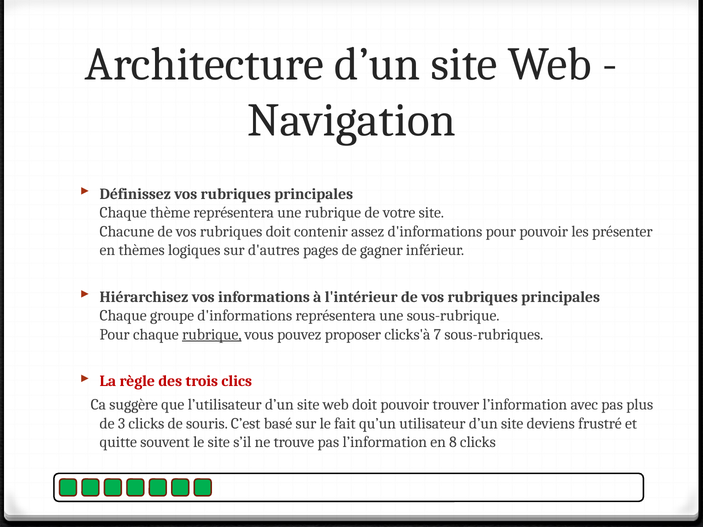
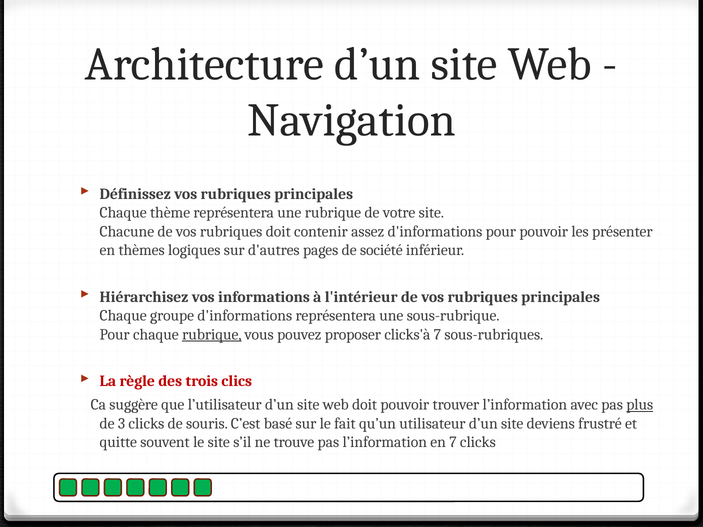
gagner: gagner -> société (381, 250)
plus underline: none -> present (640, 405)
en 8: 8 -> 7 (453, 442)
